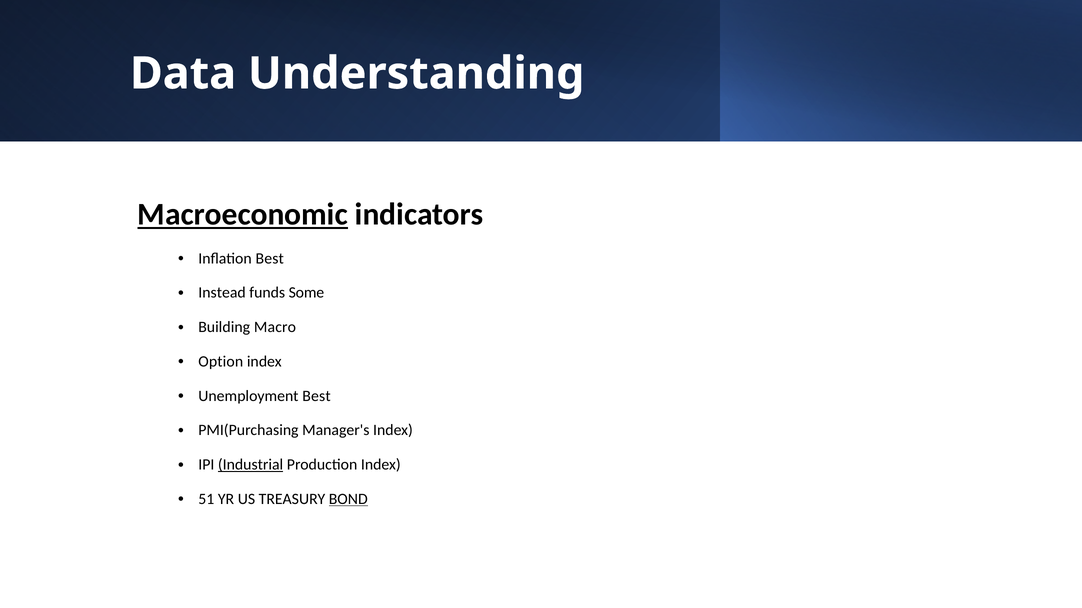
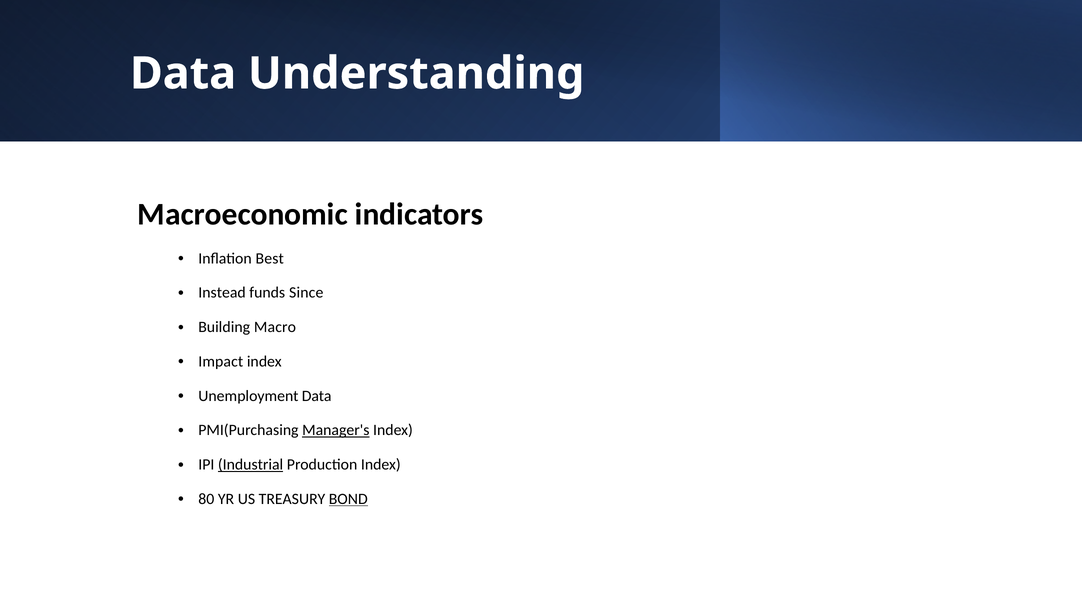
Macroeconomic underline: present -> none (243, 215)
Some: Some -> Since (306, 293)
Option: Option -> Impact (221, 362)
Unemployment Best: Best -> Data (317, 396)
Manager's underline: none -> present (336, 431)
51: 51 -> 80 (206, 499)
